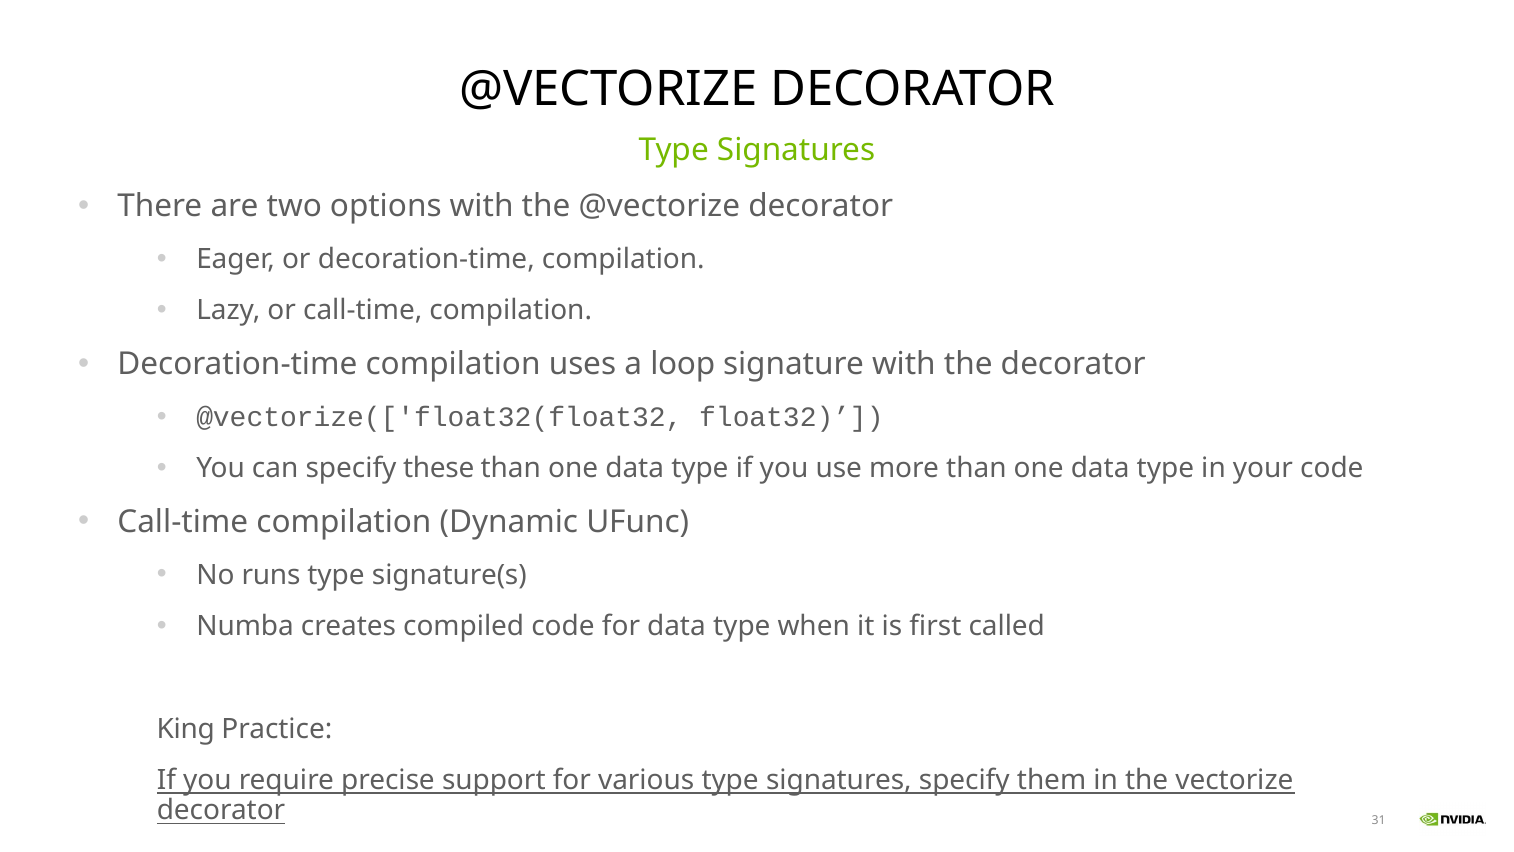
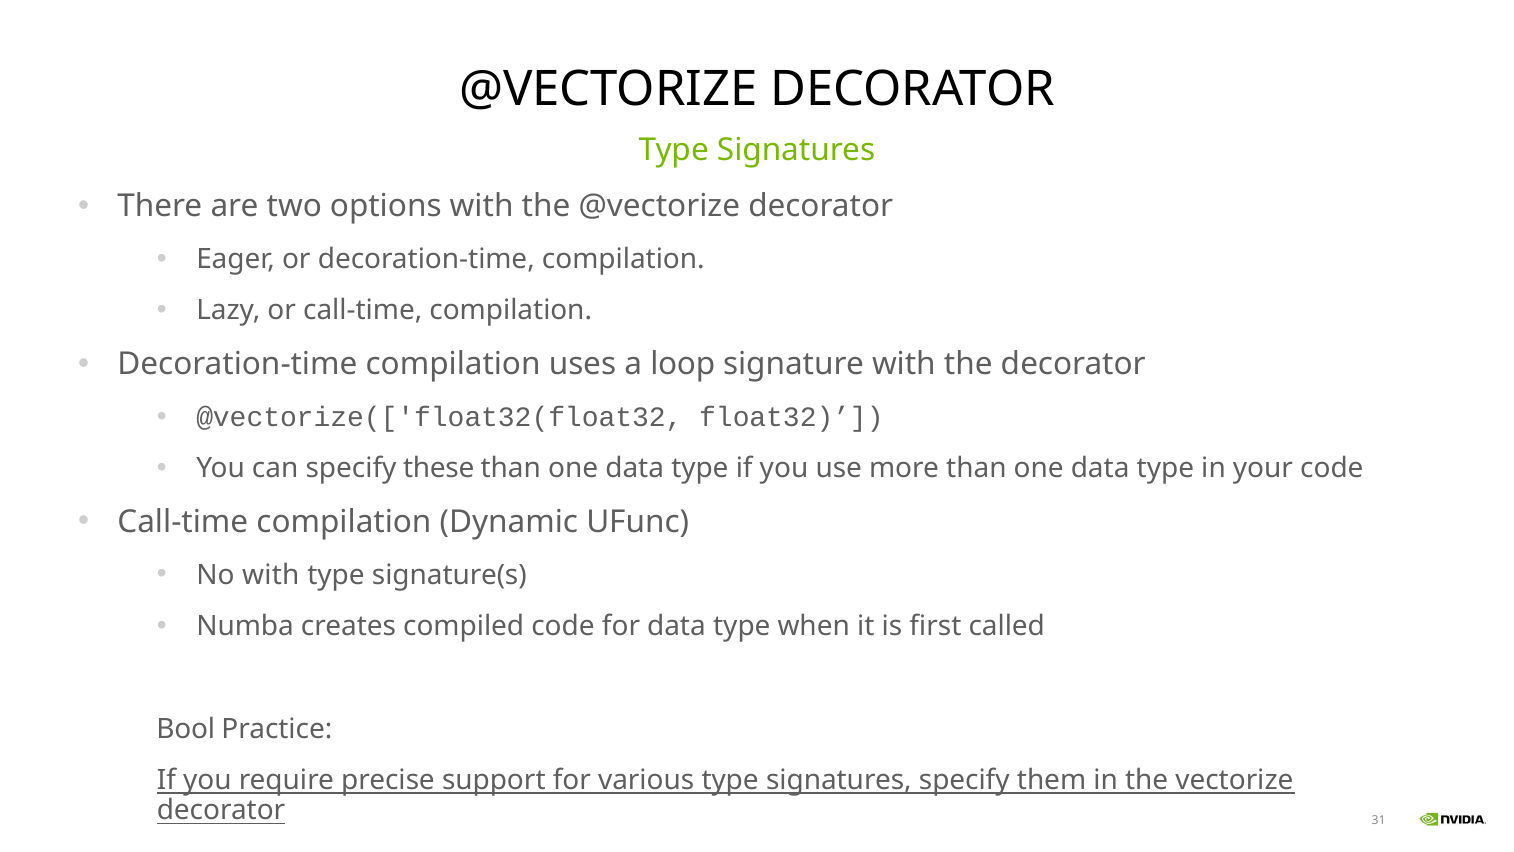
No runs: runs -> with (271, 575)
King: King -> Bool (186, 729)
